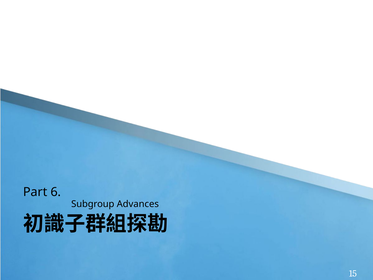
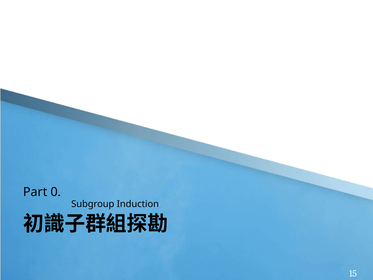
6: 6 -> 0 (56, 192)
Advances: Advances -> Induction (138, 204)
